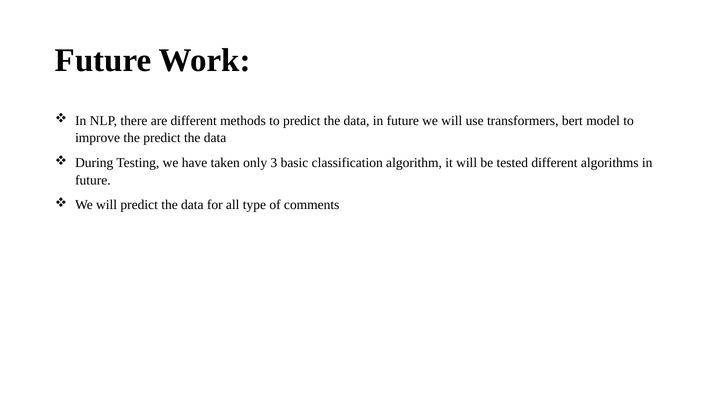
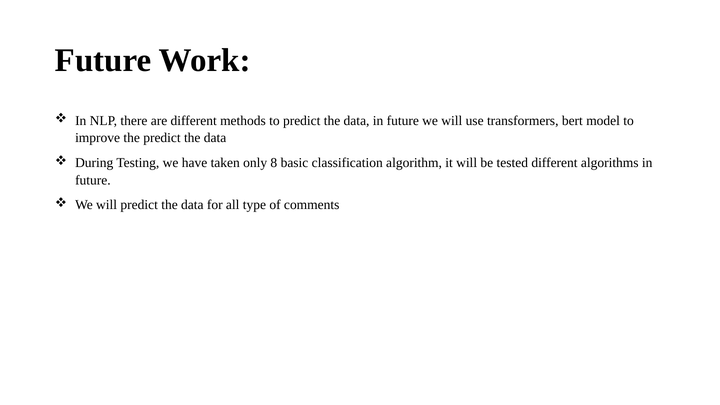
3: 3 -> 8 (274, 163)
